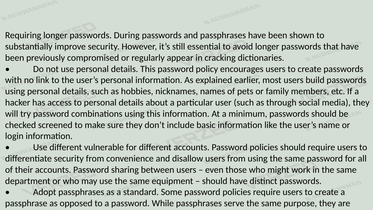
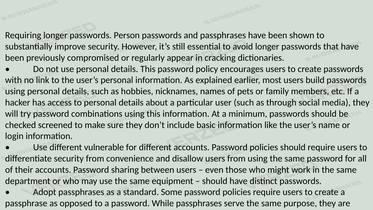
During: During -> Person (127, 35)
